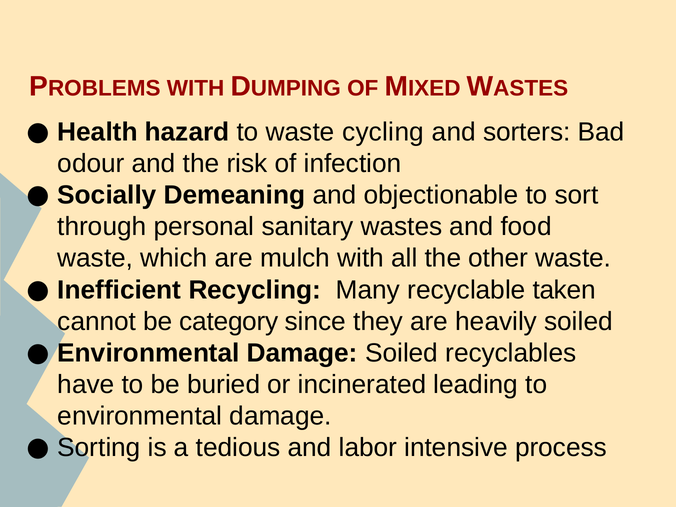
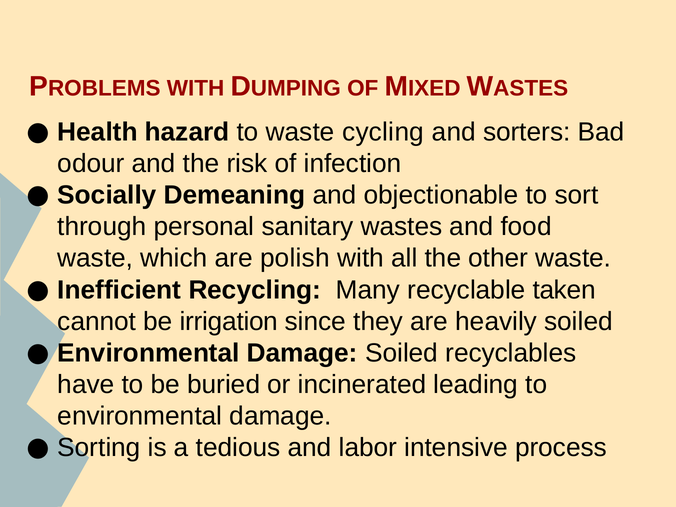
mulch: mulch -> polish (295, 258)
category: category -> irrigation (229, 321)
